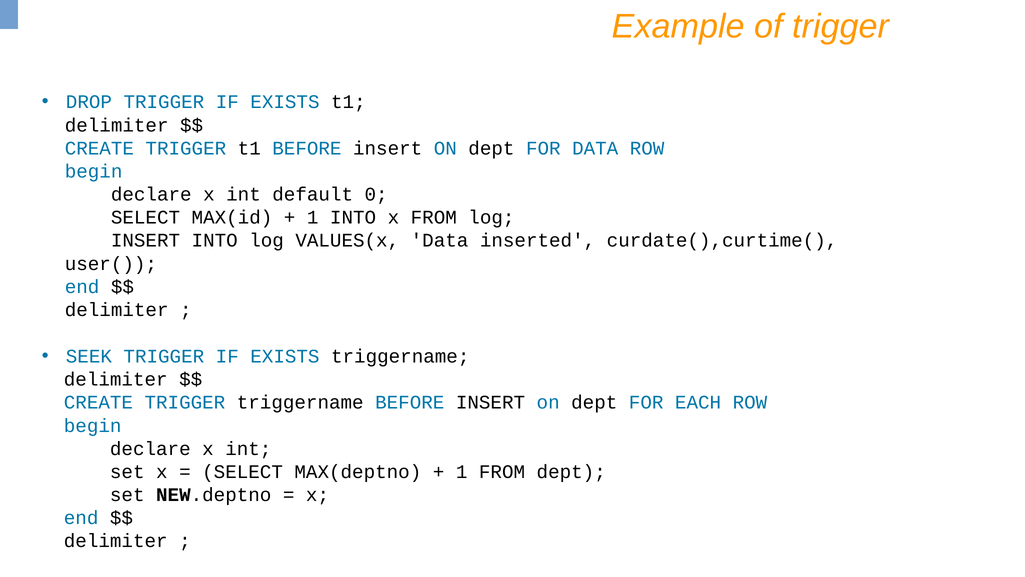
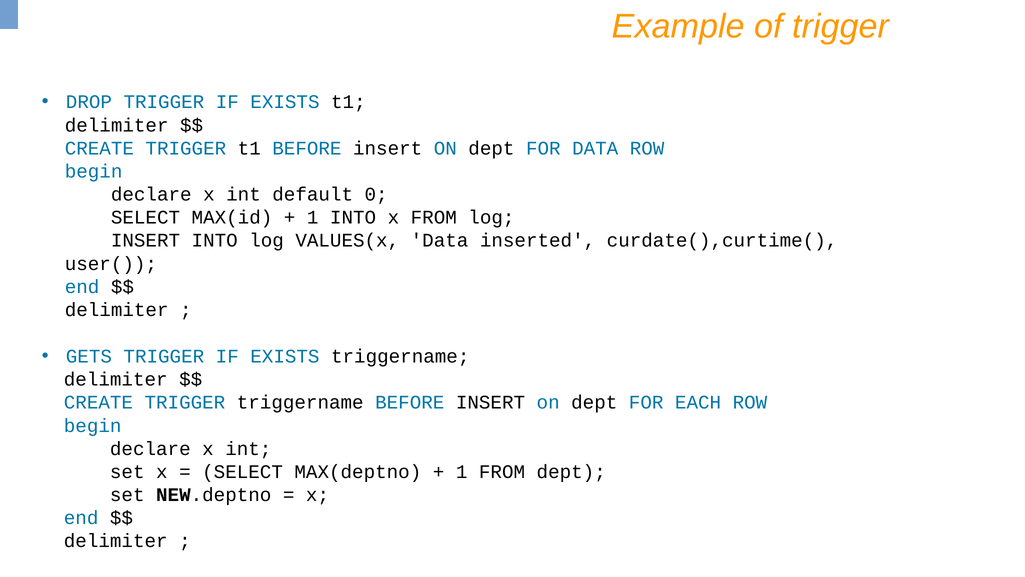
SEEK: SEEK -> GETS (89, 356)
